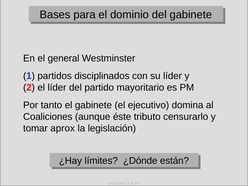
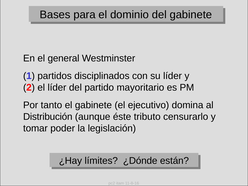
Coaliciones: Coaliciones -> Distribución (48, 117)
aprox: aprox -> poder (63, 128)
